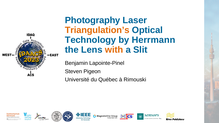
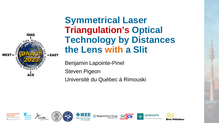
Photography: Photography -> Symmetrical (92, 20)
Triangulation’s colour: orange -> red (97, 30)
Herrmann: Herrmann -> Distances (153, 40)
